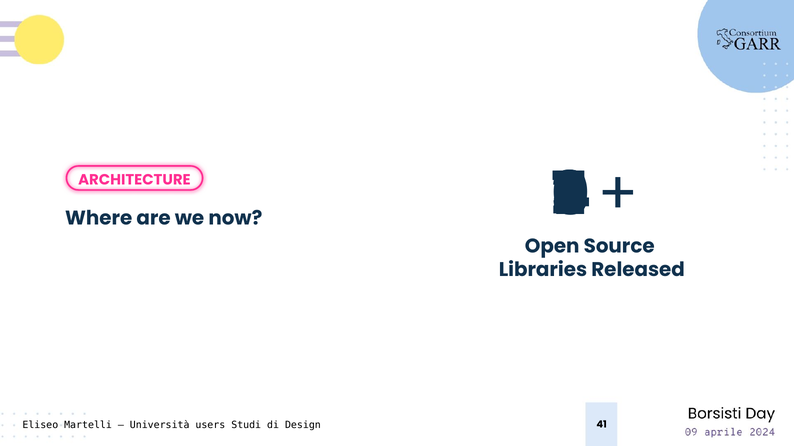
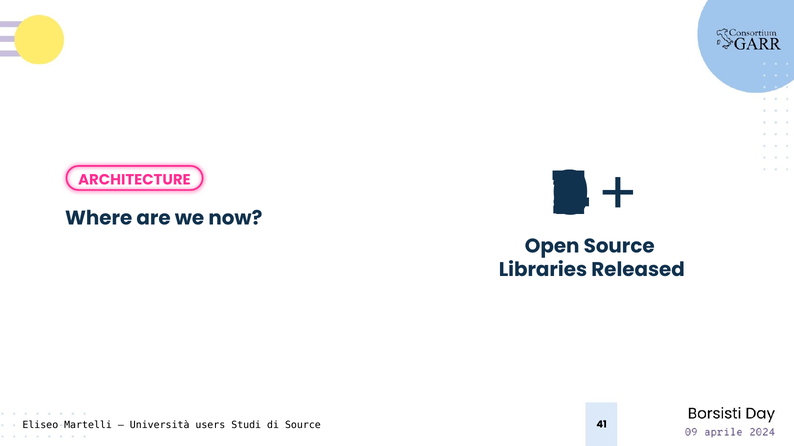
di Design: Design -> Source (303, 426)
